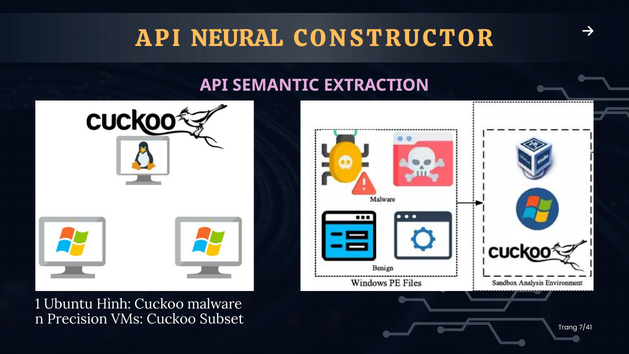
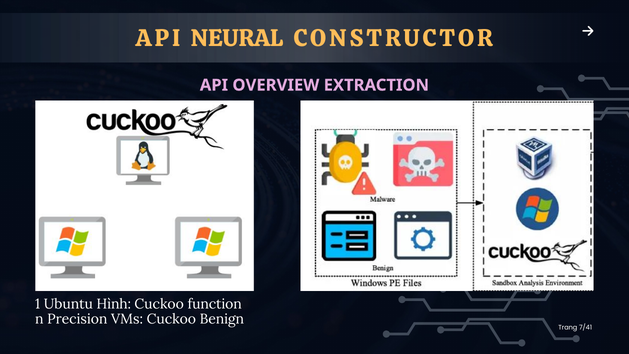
SEMANTIC: SEMANTIC -> OVERVIEW (276, 85)
malware: malware -> function (215, 304)
Subset: Subset -> Benign (222, 319)
